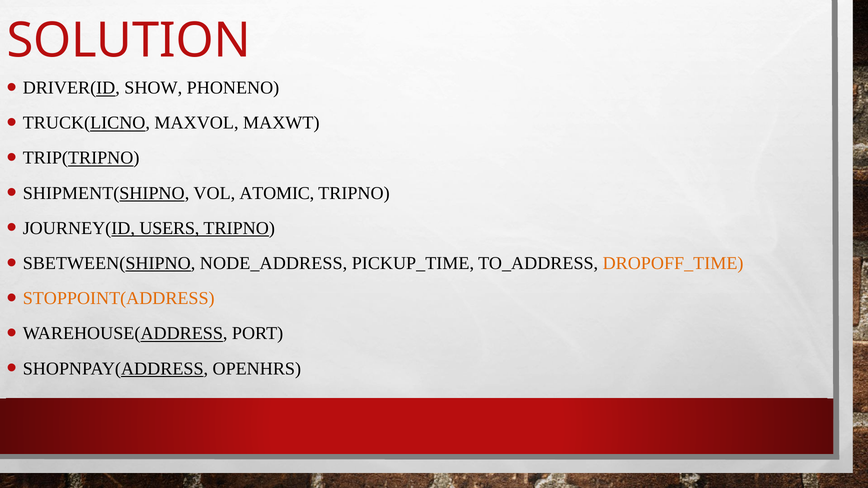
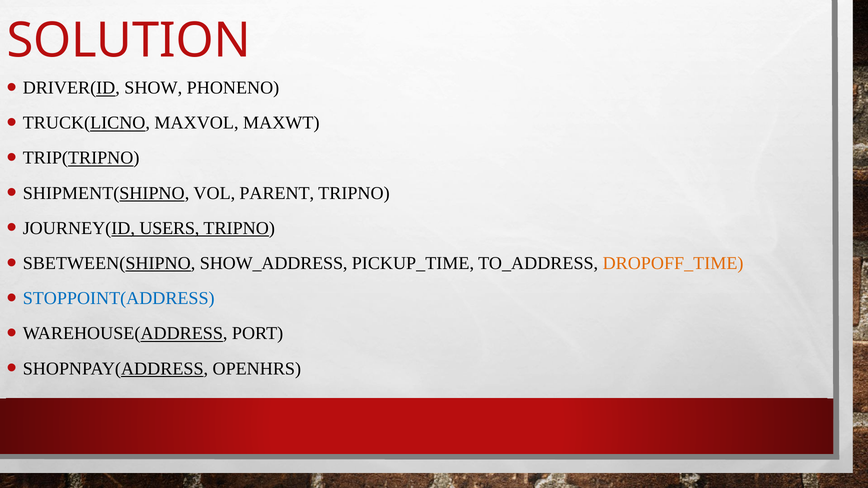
ATOMIC: ATOMIC -> PARENT (277, 193)
NODE_ADDRESS: NODE_ADDRESS -> SHOW_ADDRESS (274, 263)
STOPPOINT(ADDRESS colour: orange -> blue (119, 299)
